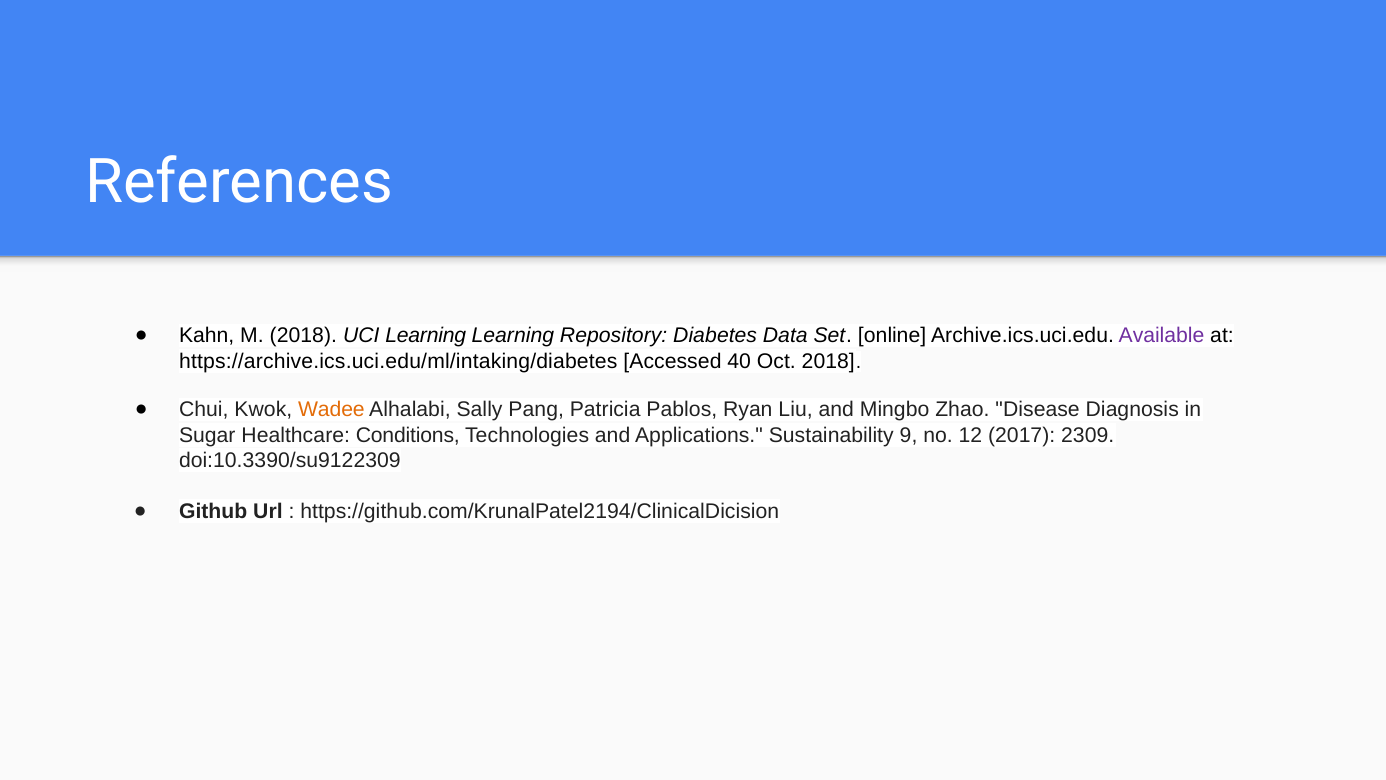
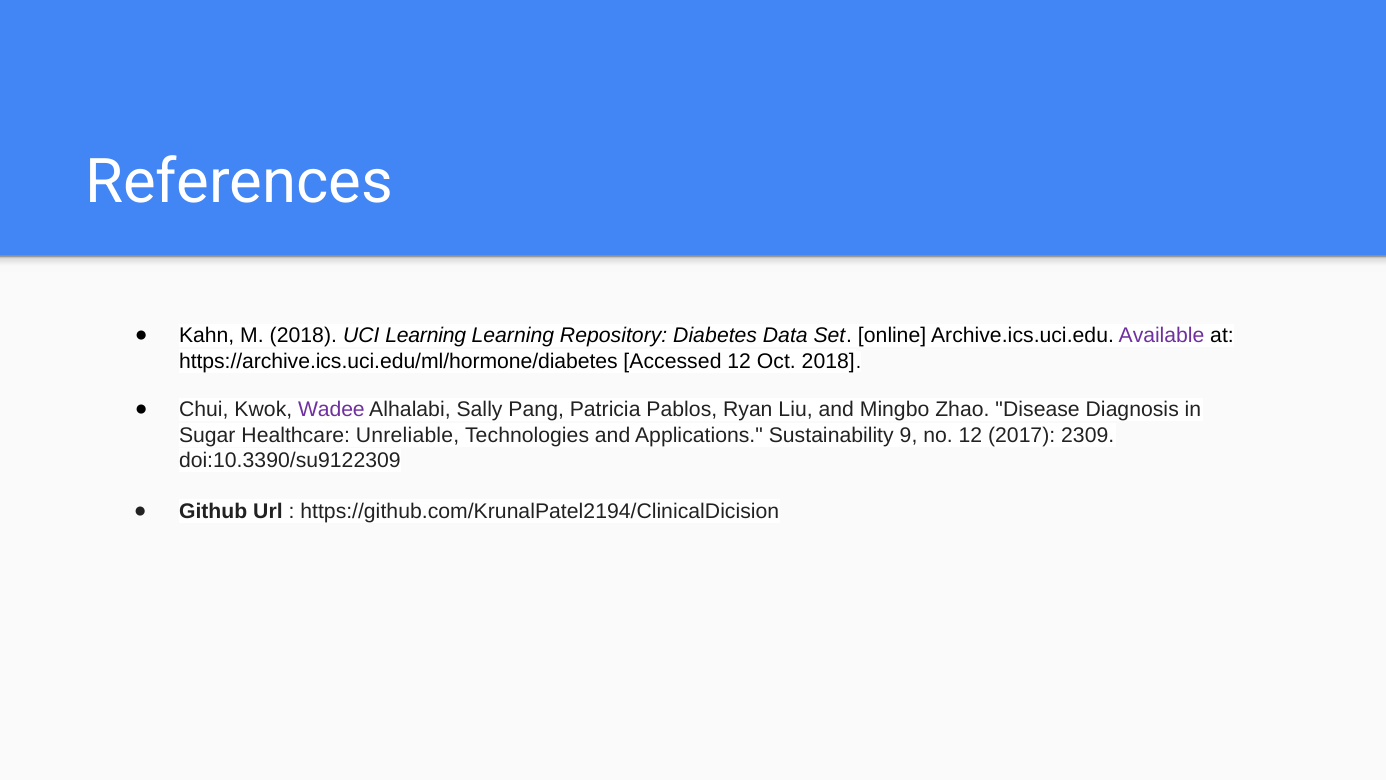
https://archive.ics.uci.edu/ml/intaking/diabetes: https://archive.ics.uci.edu/ml/intaking/diabetes -> https://archive.ics.uci.edu/ml/hormone/diabetes (398, 361)
Accessed 40: 40 -> 12 (739, 361)
Wadee colour: orange -> purple (331, 410)
Conditions: Conditions -> Unreliable (408, 435)
